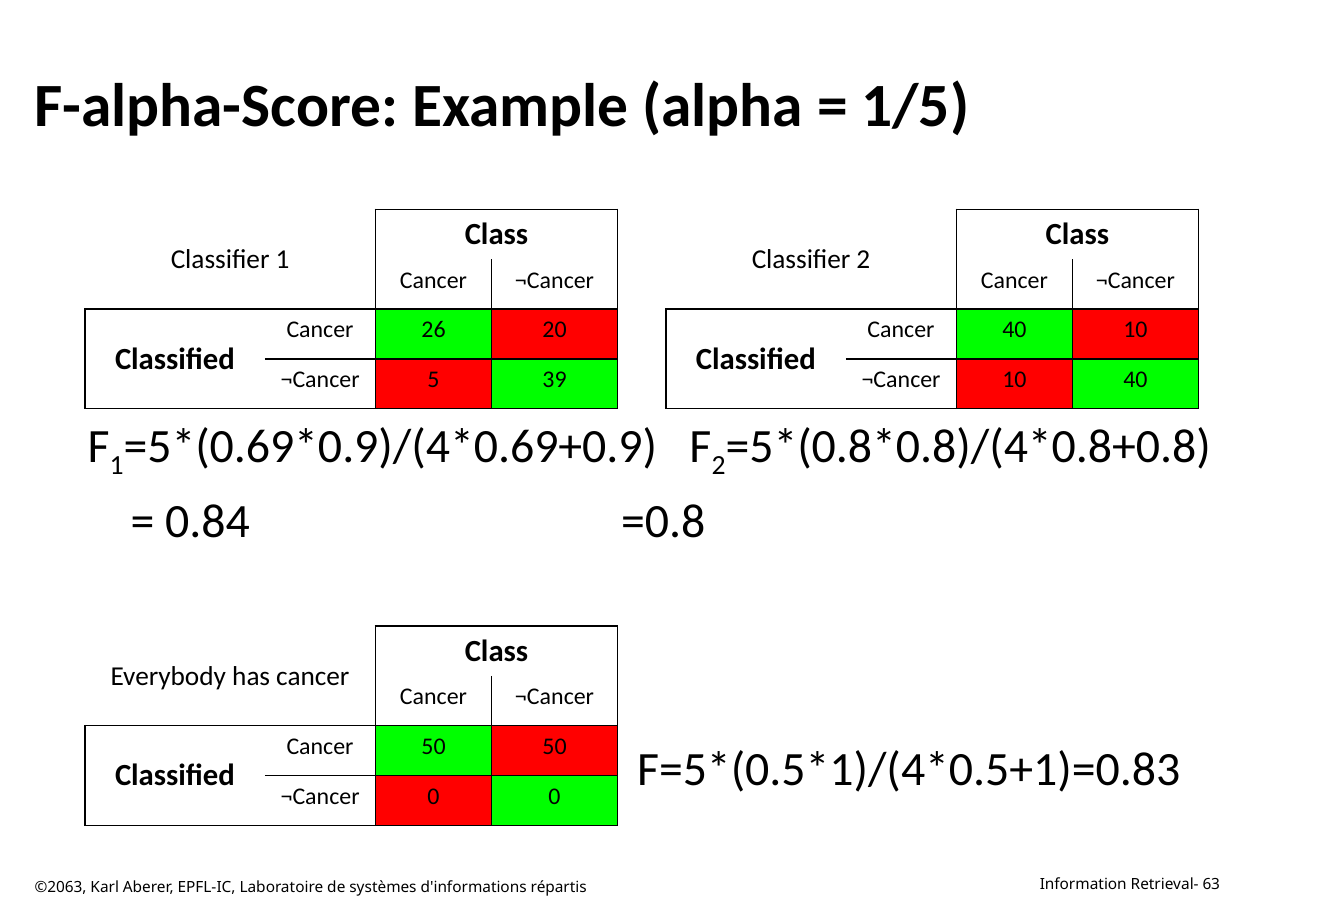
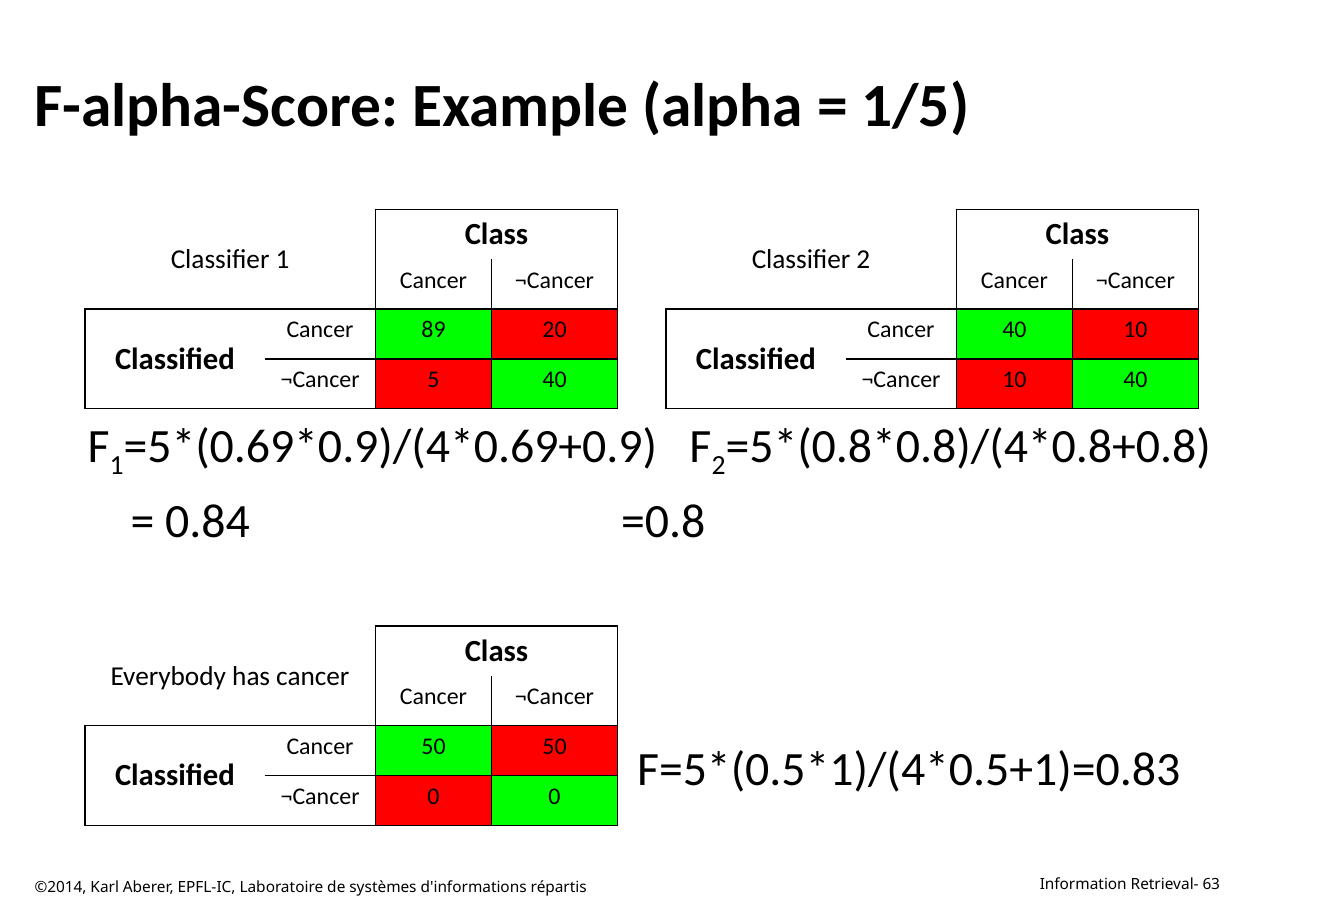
26: 26 -> 89 (434, 330)
5 39: 39 -> 40 (555, 380)
©2063: ©2063 -> ©2014 (61, 887)
